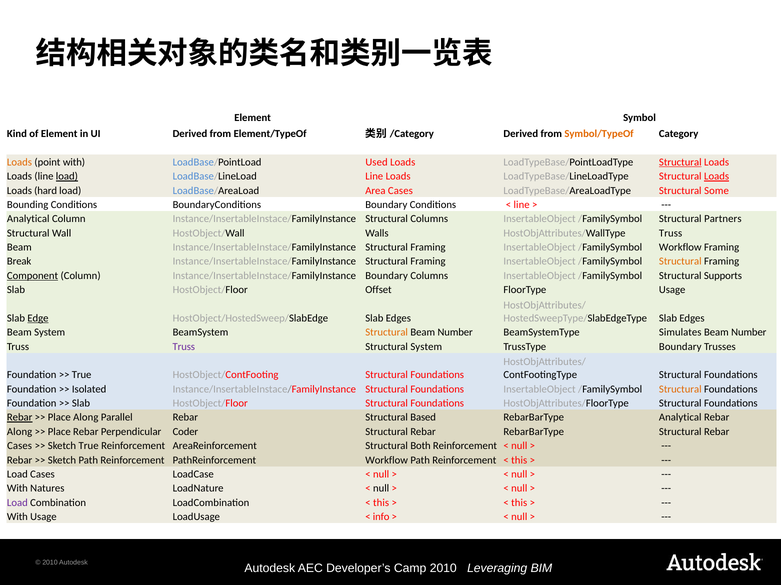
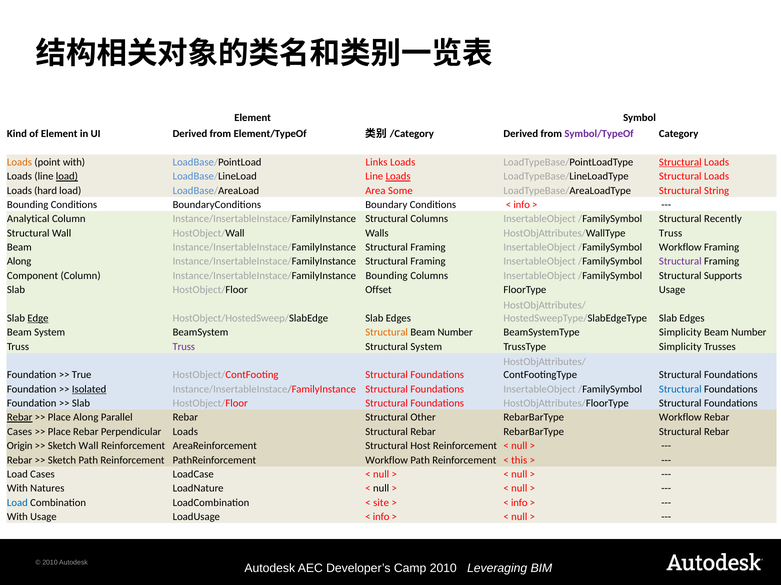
Symbol/TypeOf colour: orange -> purple (599, 134)
Used: Used -> Links (377, 162)
Loads underline: none -> present (398, 177)
Loads underline: present -> none (717, 177)
Area Cases: Cases -> Some (400, 191)
Some: Some -> String (717, 191)
line: line -> info (522, 205)
Partners: Partners -> Recently (723, 219)
Break: Break -> Along (19, 262)
Structural colour: orange -> purple (680, 262)
Component underline: present -> none (33, 276)
Instance/InsertableInstace/FamilyInstance Boundary: Boundary -> Bounding (387, 276)
BeamSystemType Simulates: Simulates -> Simplicity (680, 333)
TrussType Boundary: Boundary -> Simplicity (680, 347)
Isolated underline: none -> present (89, 390)
Structural colour: orange -> blue (680, 390)
Based: Based -> Other (423, 418)
RebarBarType Analytical: Analytical -> Workflow (680, 418)
Along: Along -> Cases (20, 432)
Perpendicular Coder: Coder -> Loads (185, 432)
Cases: Cases -> Origin (20, 446)
Sketch True: True -> Wall (89, 446)
Both: Both -> Host (420, 446)
Load colour: purple -> blue (17, 503)
this: this -> site (381, 503)
this: this -> info (519, 503)
